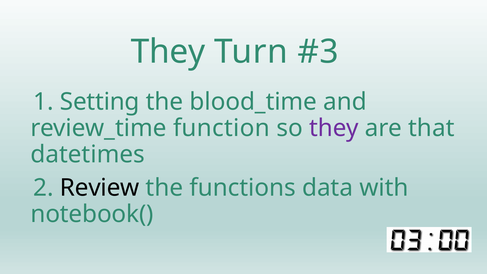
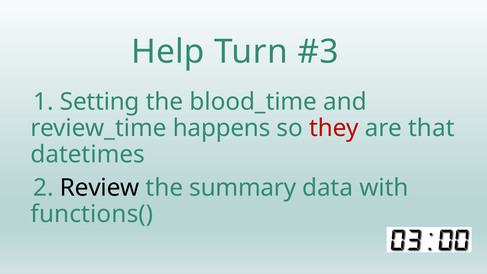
They: They -> Help (168, 52)
function: function -> happens (222, 128)
they colour: purple -> red (334, 128)
functions: functions -> summary (243, 188)
notebook(: notebook( -> functions( (92, 214)
